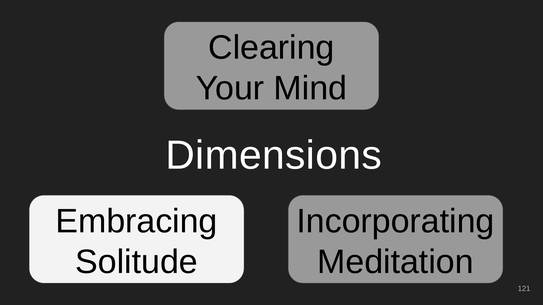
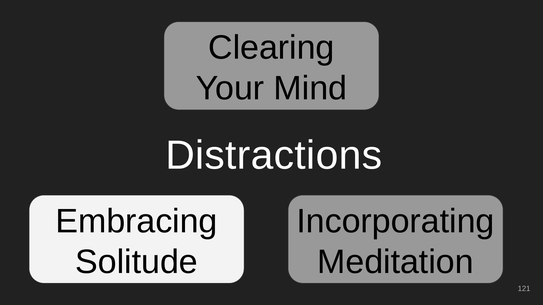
Dimensions: Dimensions -> Distractions (274, 156)
